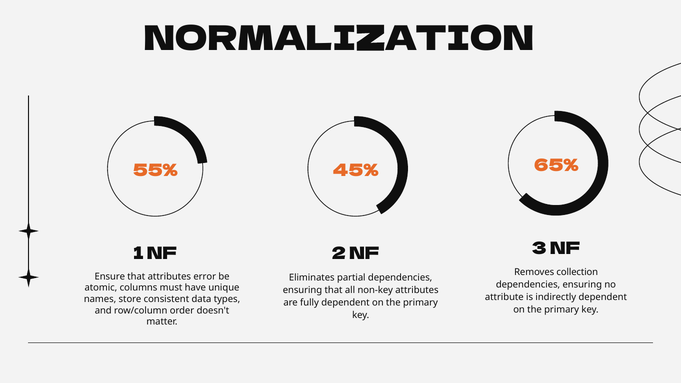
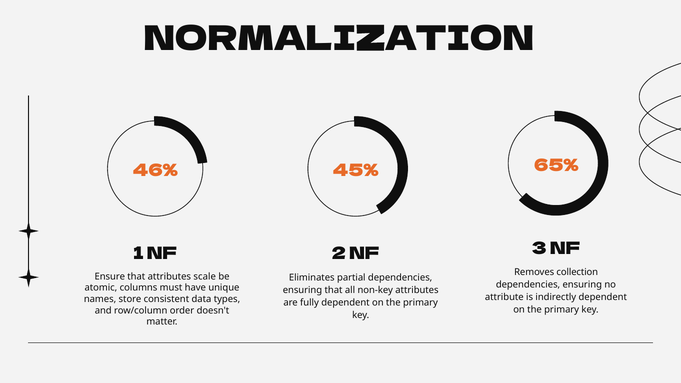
55%: 55% -> 46% (155, 171)
error: error -> scale (205, 276)
